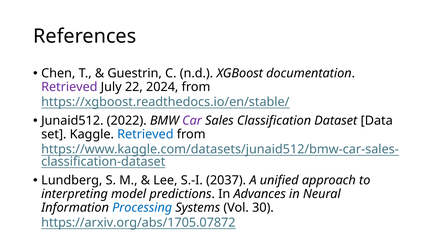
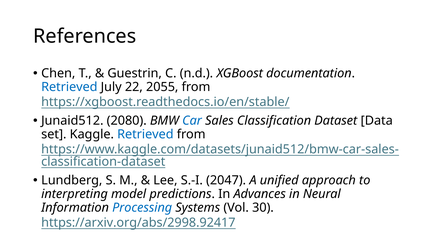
Retrieved colour: purple -> blue (69, 87)
2024: 2024 -> 2055 (162, 87)
2022: 2022 -> 2080 (127, 121)
Car colour: purple -> blue (192, 121)
2037: 2037 -> 2047 (226, 180)
https://arxiv.org/abs/1705.07872: https://arxiv.org/abs/1705.07872 -> https://arxiv.org/abs/2998.92417 (138, 223)
